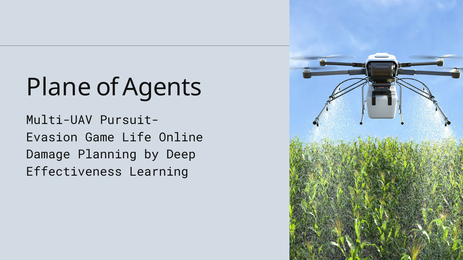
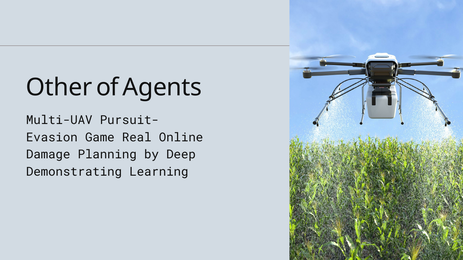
Plane: Plane -> Other (59, 87)
Life: Life -> Real (137, 138)
Effectiveness: Effectiveness -> Demonstrating (74, 172)
